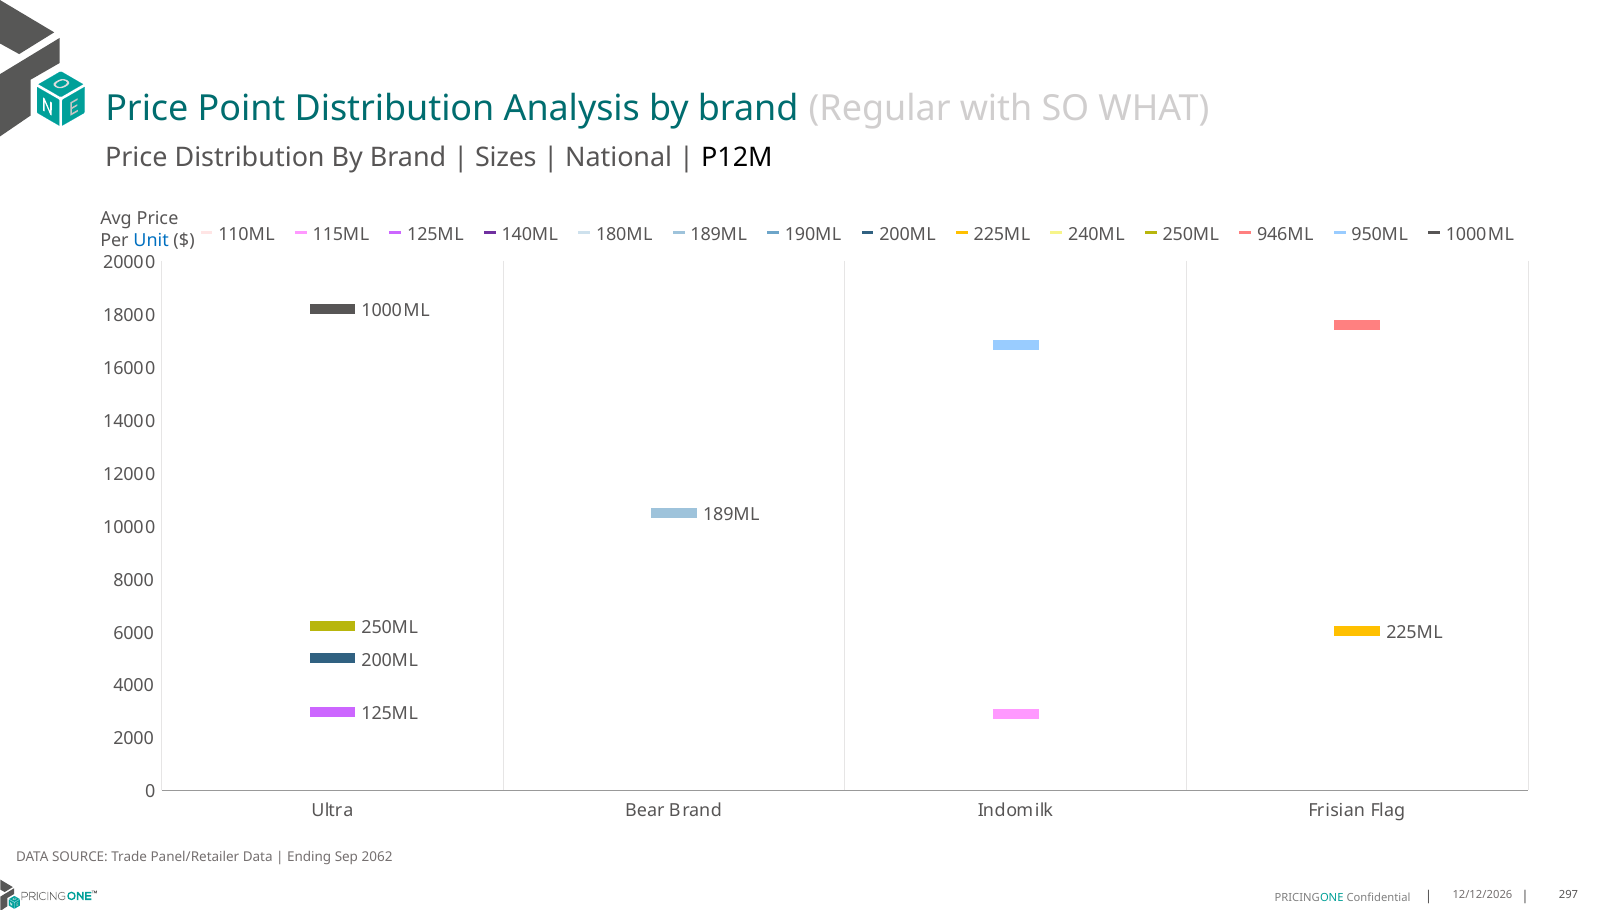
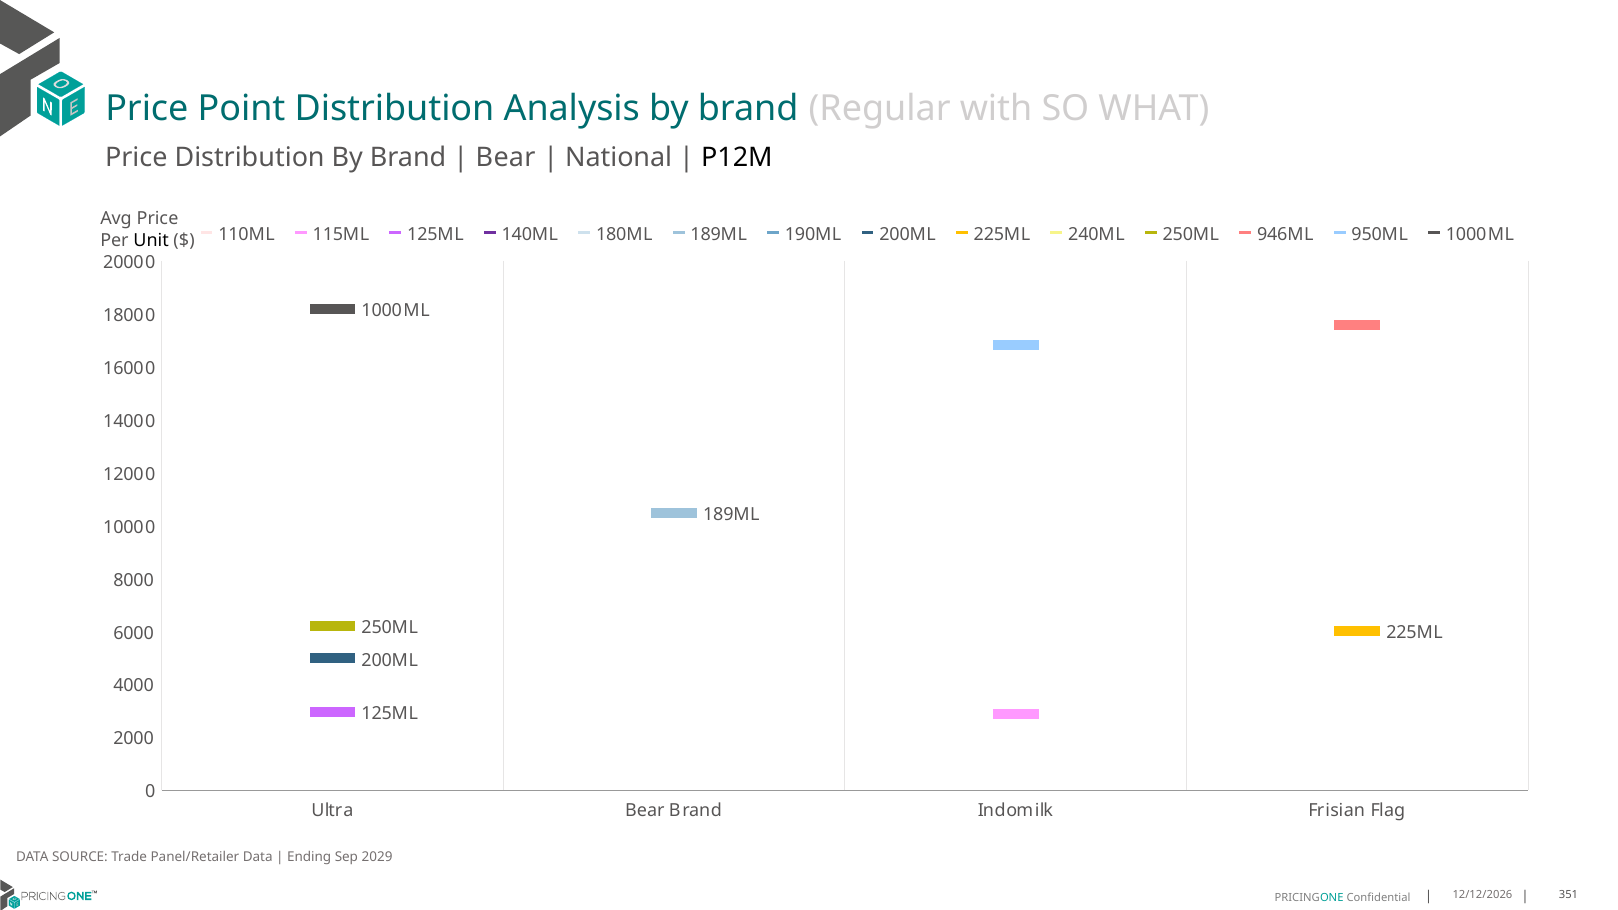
Sizes: Sizes -> Bear (506, 158)
Unit colour: blue -> black (151, 240)
2062: 2062 -> 2029 (377, 857)
297: 297 -> 351 (1568, 895)
